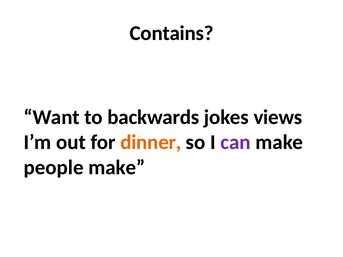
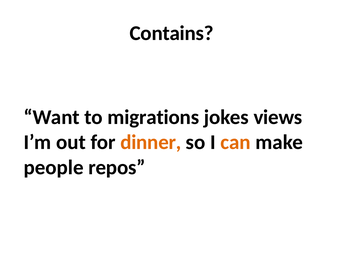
backwards: backwards -> migrations (153, 117)
can colour: purple -> orange (236, 142)
people make: make -> repos (117, 168)
